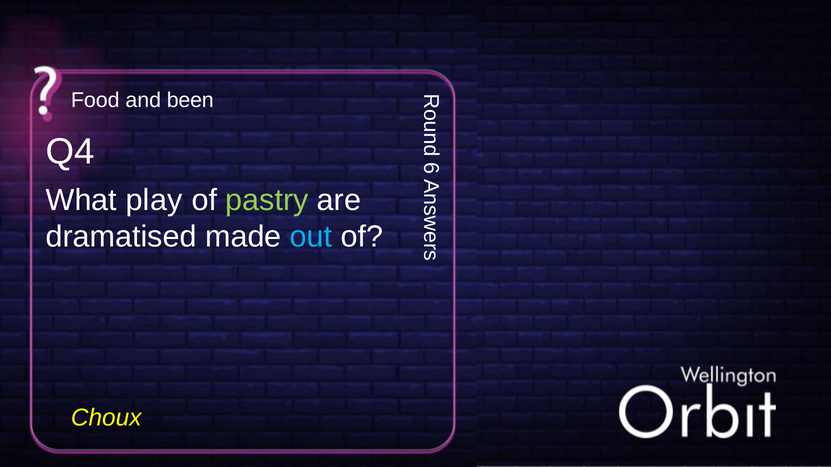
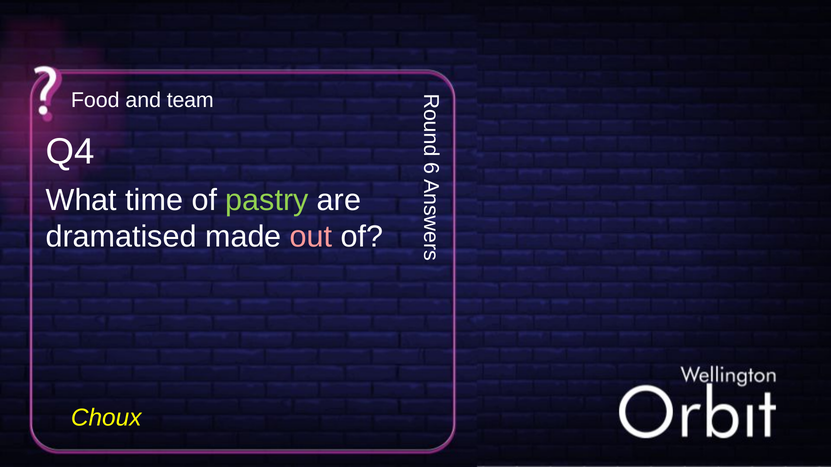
been: been -> team (190, 100)
play: play -> time (154, 200)
out colour: light blue -> pink (311, 237)
